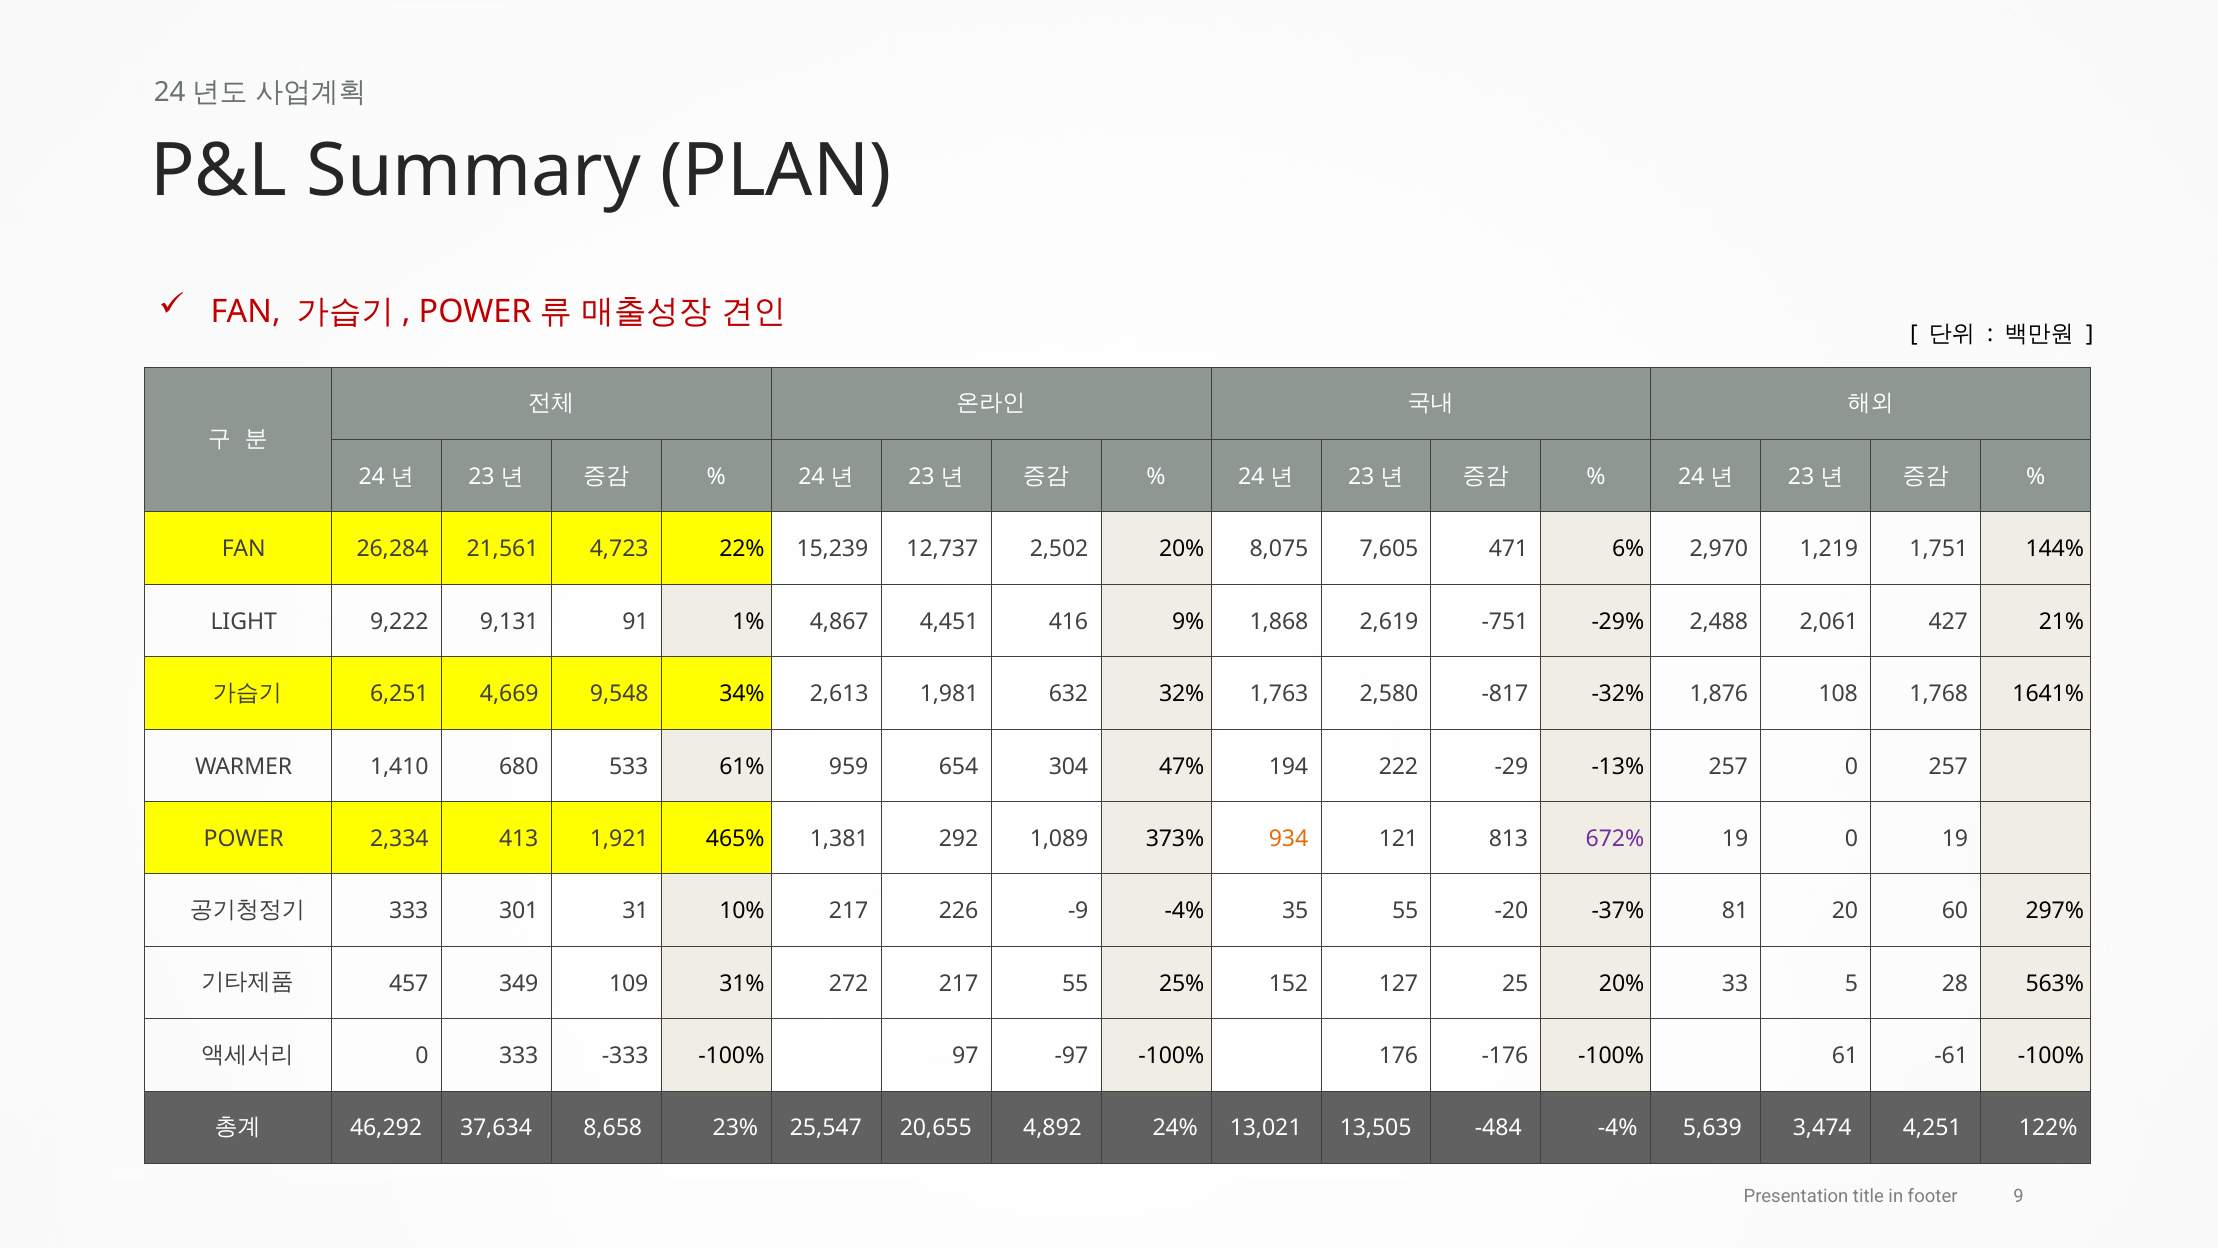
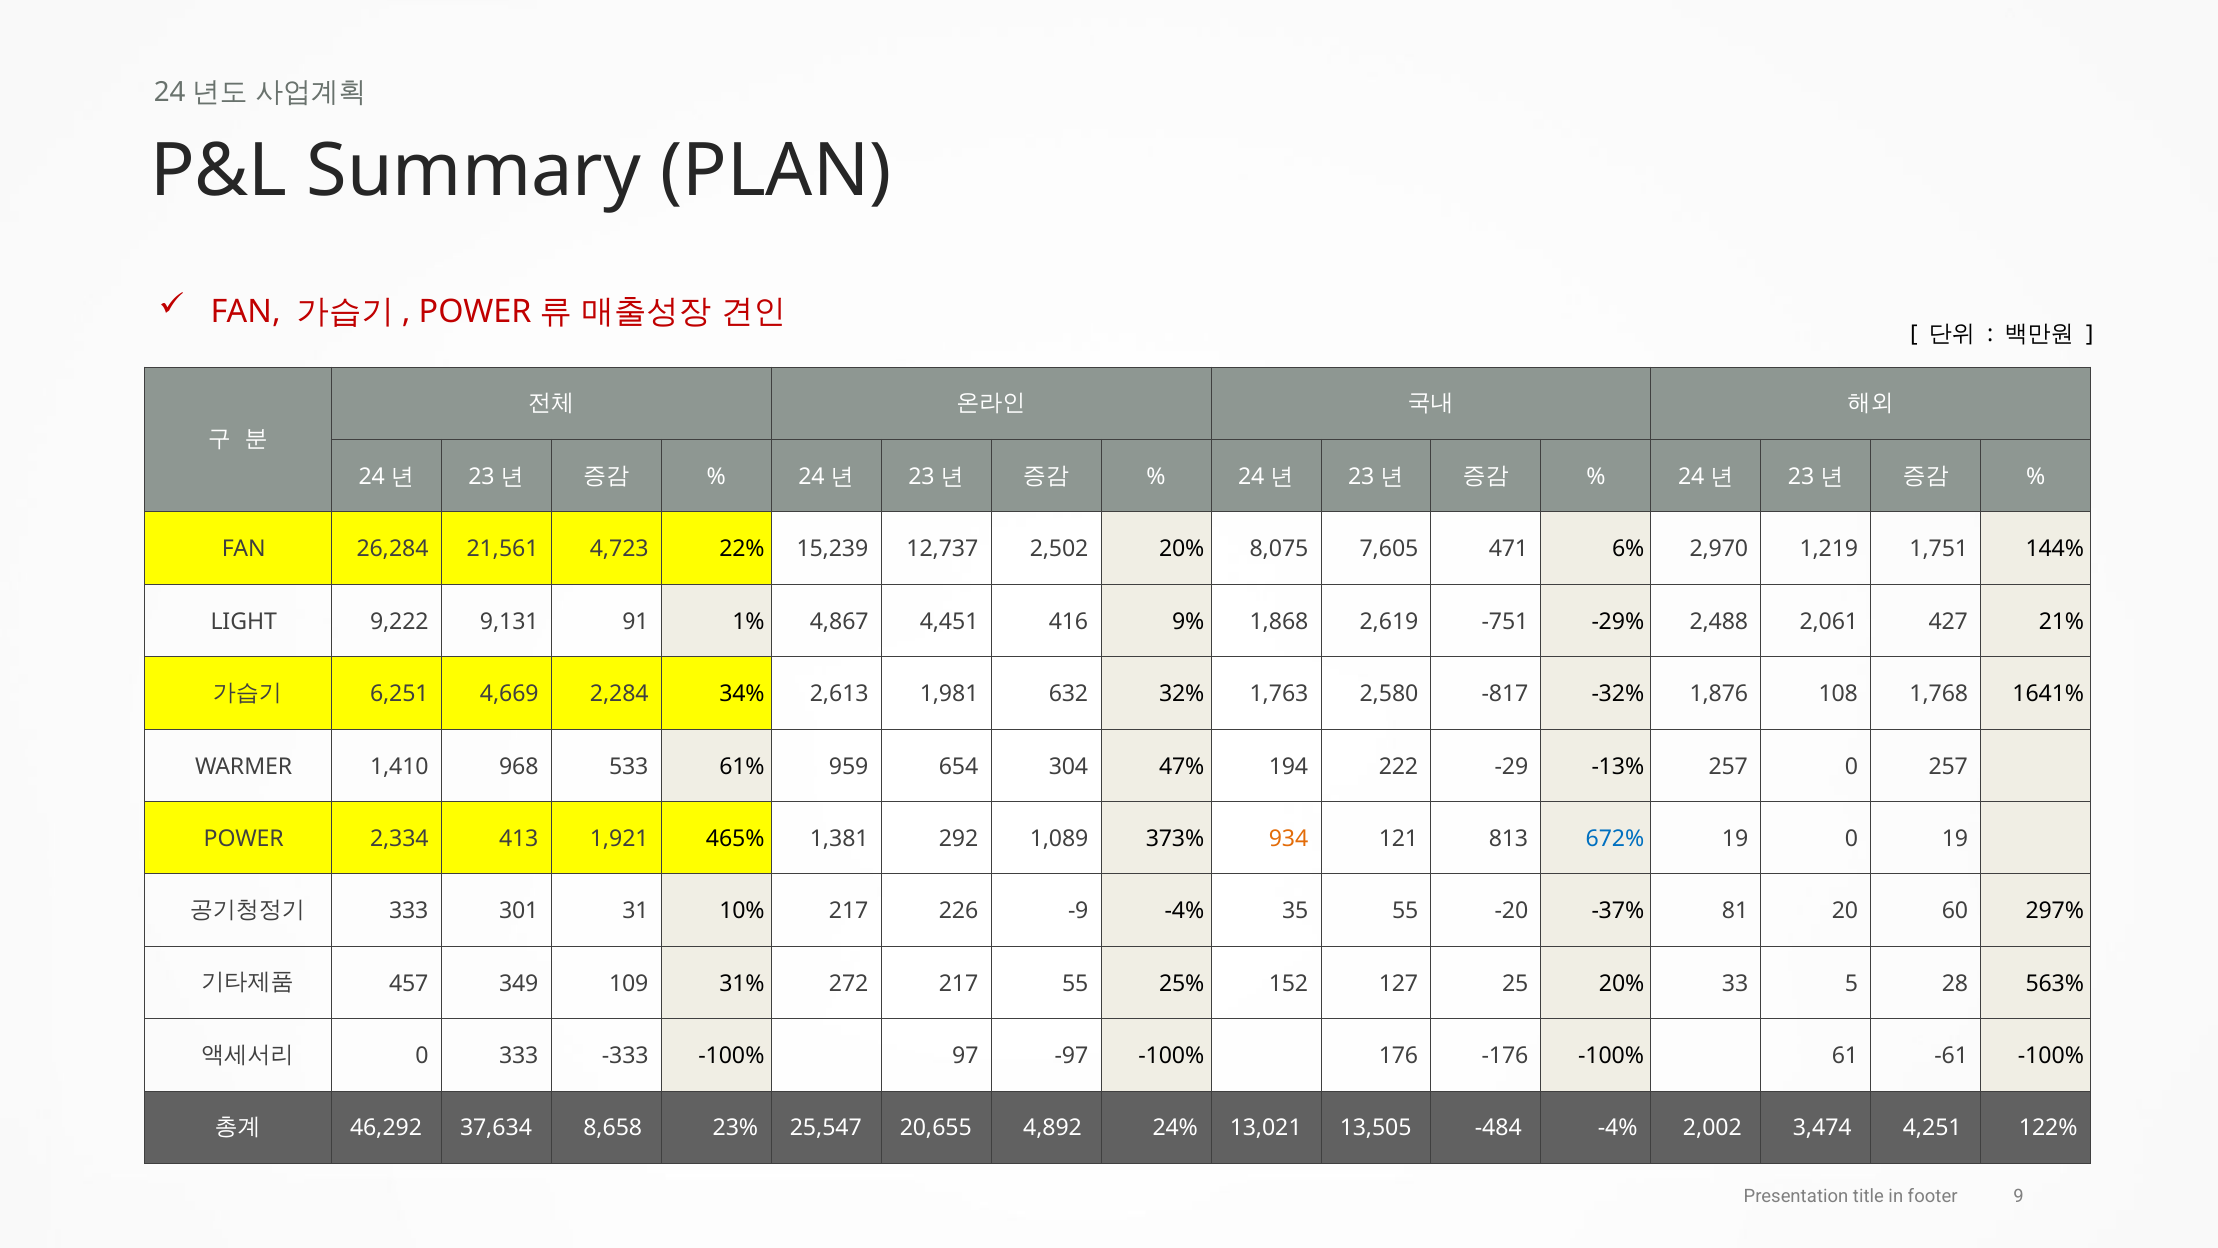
9,548: 9,548 -> 2,284 (619, 694)
680: 680 -> 968 (519, 766)
672% colour: purple -> blue (1615, 839)
5,639: 5,639 -> 2,002 (1712, 1128)
